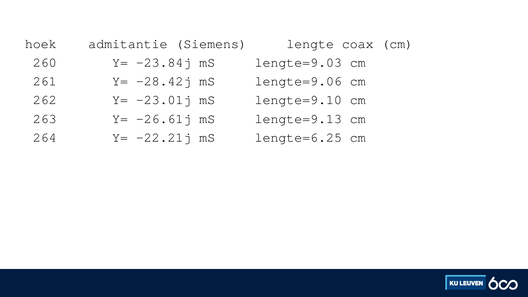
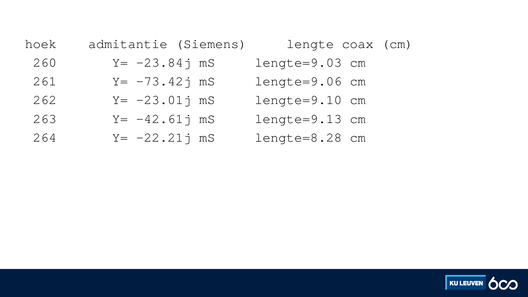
-28.42j: -28.42j -> -73.42j (164, 81)
-26.61j: -26.61j -> -42.61j (164, 119)
lengte=6.25: lengte=6.25 -> lengte=8.28 (298, 137)
